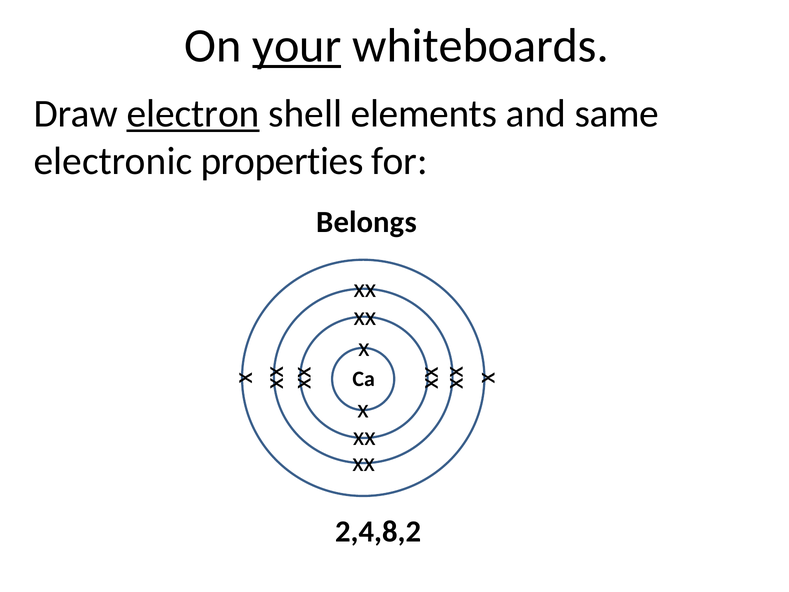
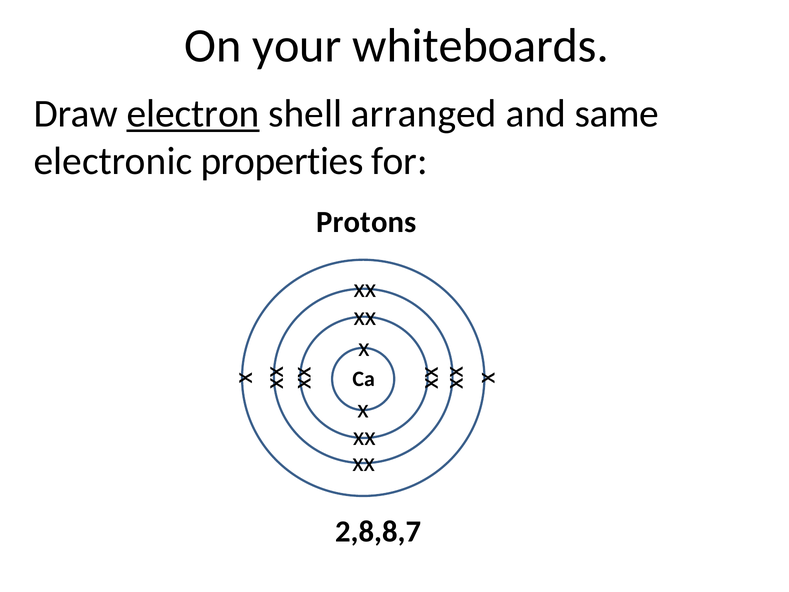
your underline: present -> none (297, 46)
elements: elements -> arranged (424, 114)
Belongs: Belongs -> Protons (366, 222)
2,4,8,2: 2,4,8,2 -> 2,8,8,7 (378, 532)
